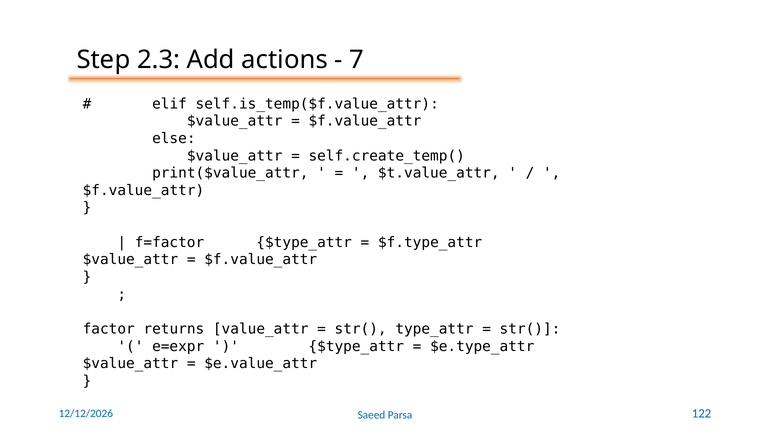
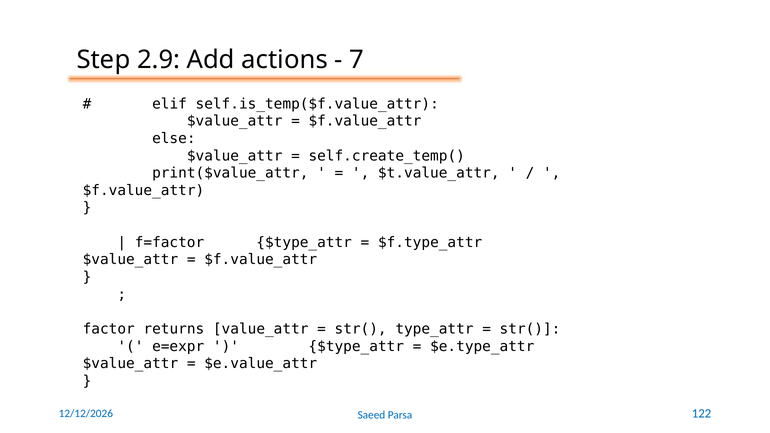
2.3: 2.3 -> 2.9 (159, 60)
